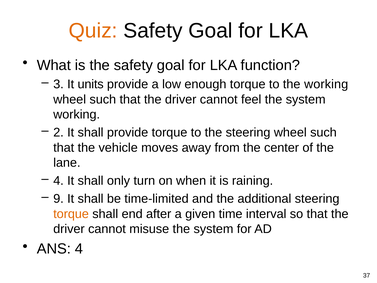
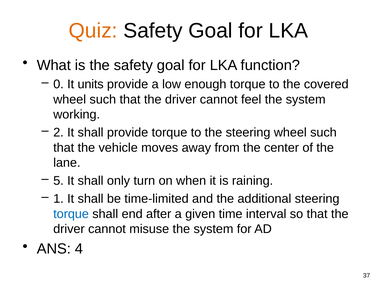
3: 3 -> 0 (58, 84)
the working: working -> covered (326, 84)
4: 4 -> 5 (58, 181)
9: 9 -> 1 (58, 199)
torque colour: orange -> blue (71, 214)
